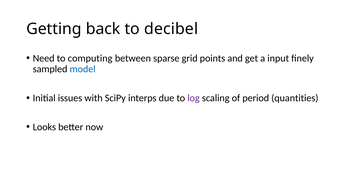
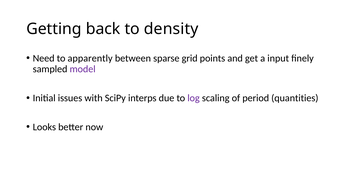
decibel: decibel -> density (171, 29)
computing: computing -> apparently (90, 58)
model colour: blue -> purple (83, 69)
